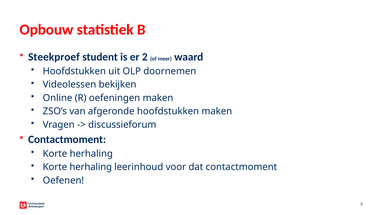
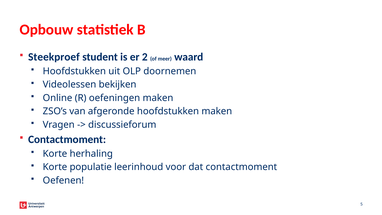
herhaling: herhaling -> populatie (91, 167)
